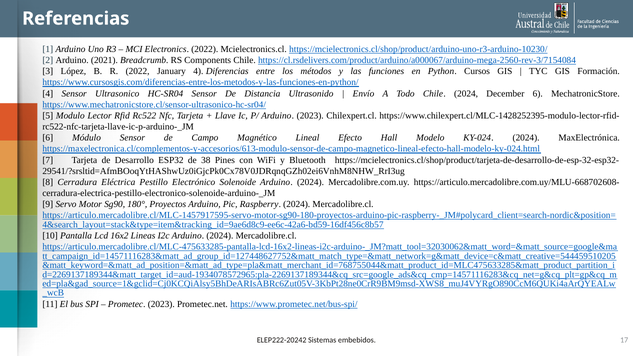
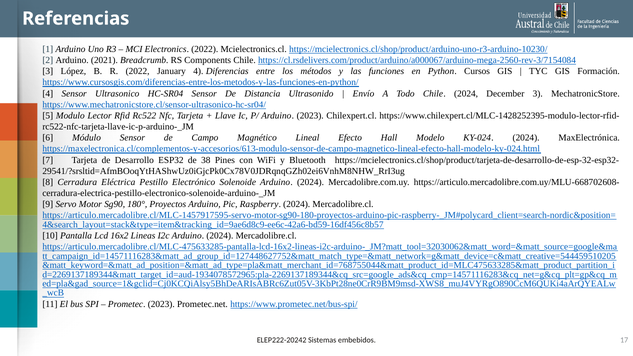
December 6: 6 -> 3 (538, 94)
